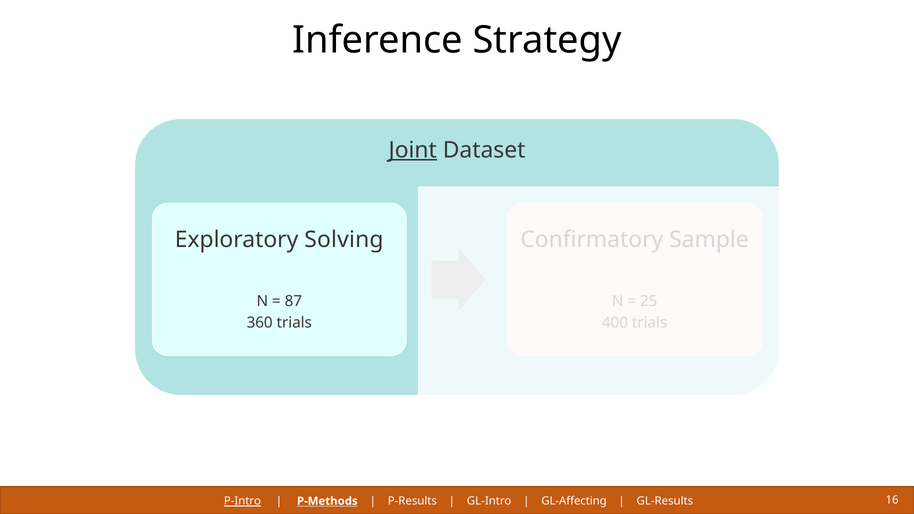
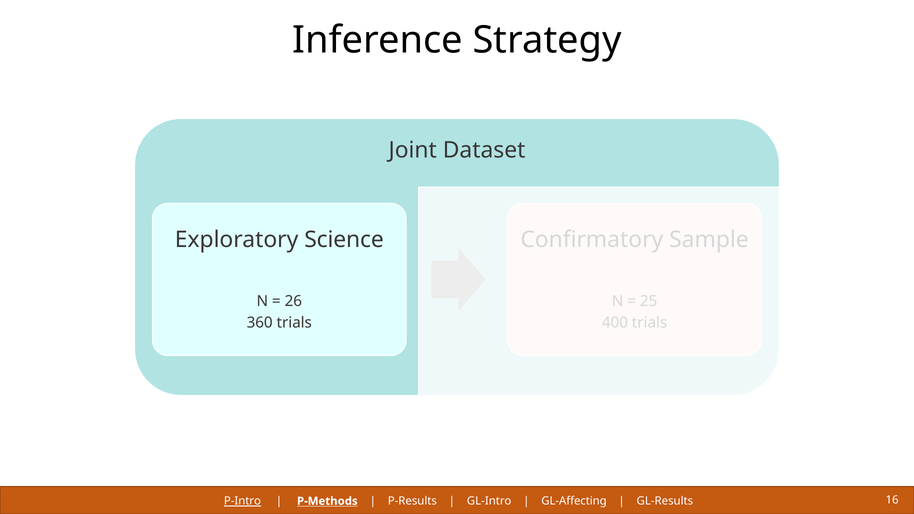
Joint underline: present -> none (413, 150)
Solving: Solving -> Science (344, 240)
87: 87 -> 26 (293, 301)
